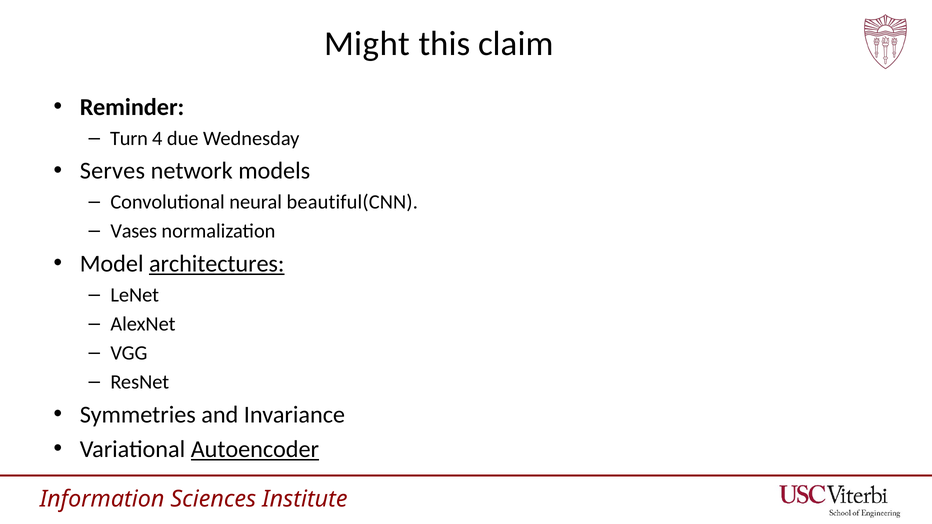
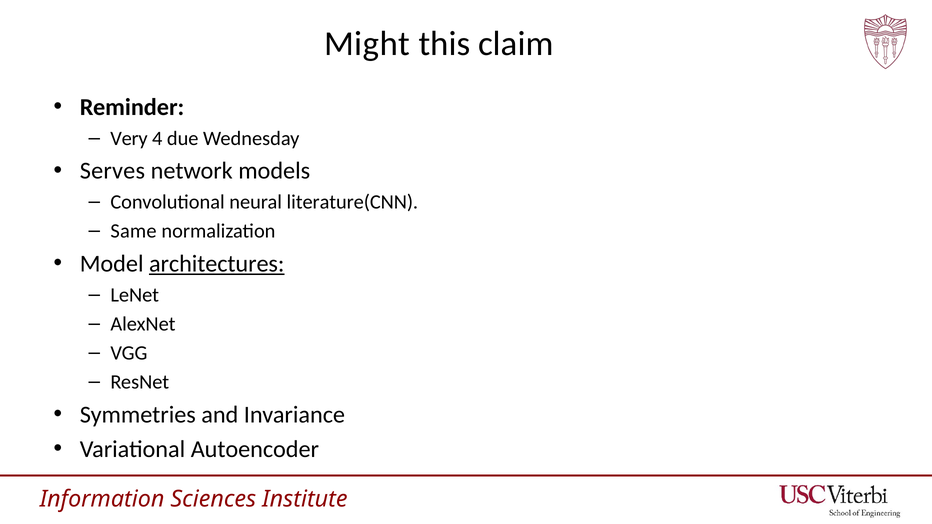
Turn: Turn -> Very (129, 139)
beautiful(CNN: beautiful(CNN -> literature(CNN (352, 202)
Vases: Vases -> Same (134, 231)
Autoencoder underline: present -> none (255, 449)
